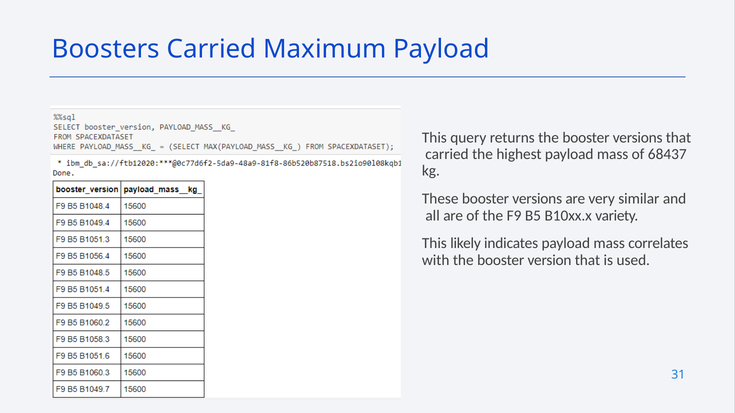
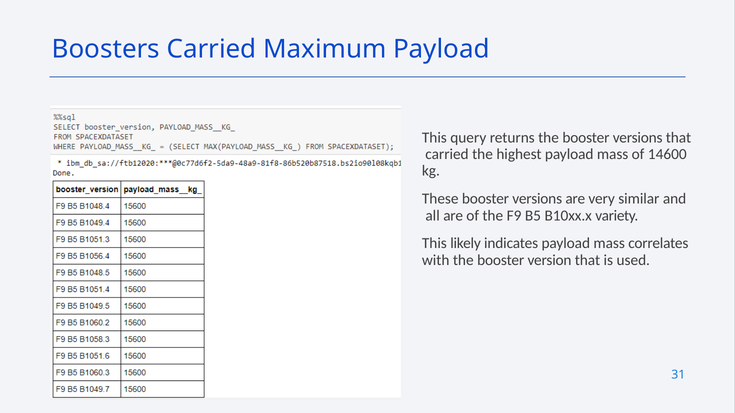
68437: 68437 -> 14600 (667, 154)
